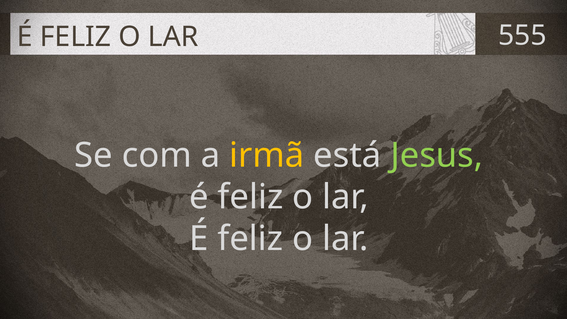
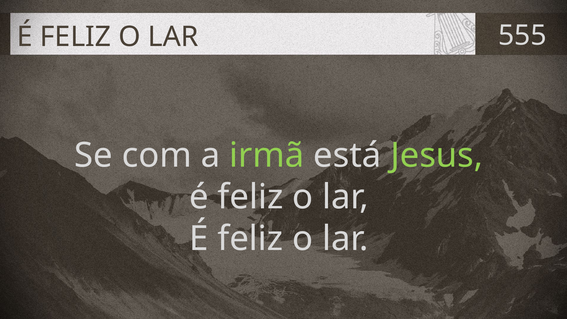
irmã colour: yellow -> light green (267, 155)
